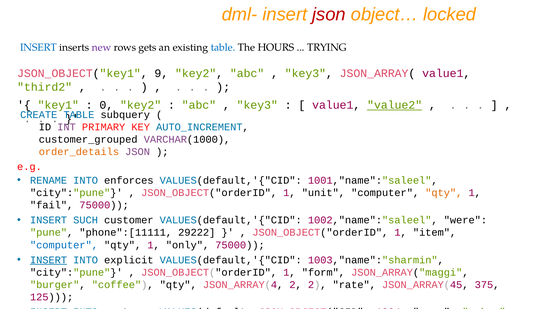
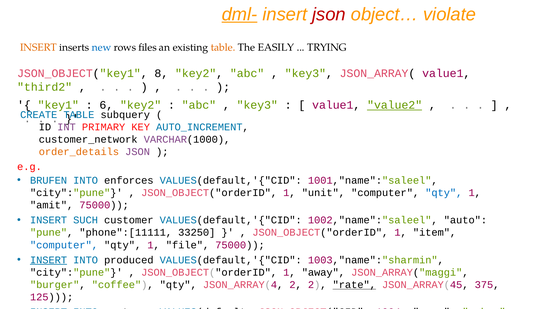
dml- underline: none -> present (240, 14)
locked: locked -> violate (450, 14)
INSERT colour: blue -> orange (39, 47)
new colour: purple -> blue (102, 47)
gets: gets -> files (148, 47)
table colour: blue -> orange (223, 47)
HOURS: HOURS -> EASILY (276, 47)
9: 9 -> 8 (161, 73)
0: 0 -> 6 (106, 105)
customer_grouped: customer_grouped -> customer_network (88, 139)
RENAME: RENAME -> BRUFEN (49, 180)
qty colour: orange -> blue (444, 193)
fail: fail -> amit (52, 205)
were: were -> auto (465, 220)
29222: 29222 -> 33250 (197, 232)
only: only -> file (187, 245)
explicit: explicit -> produced (129, 260)
form: form -> away (323, 272)
rate underline: none -> present (354, 285)
